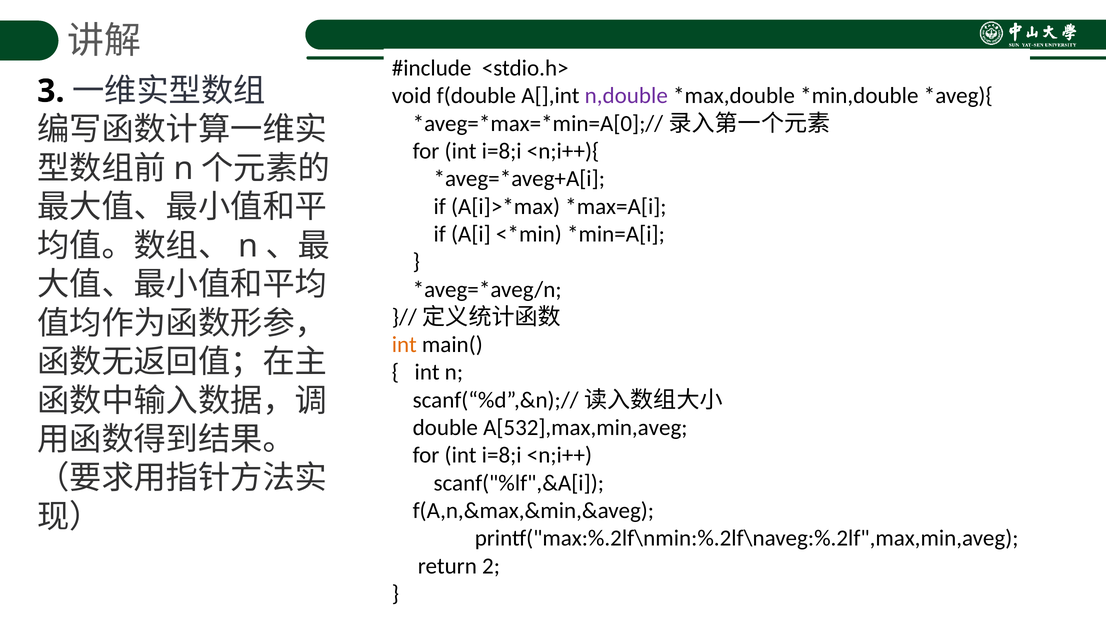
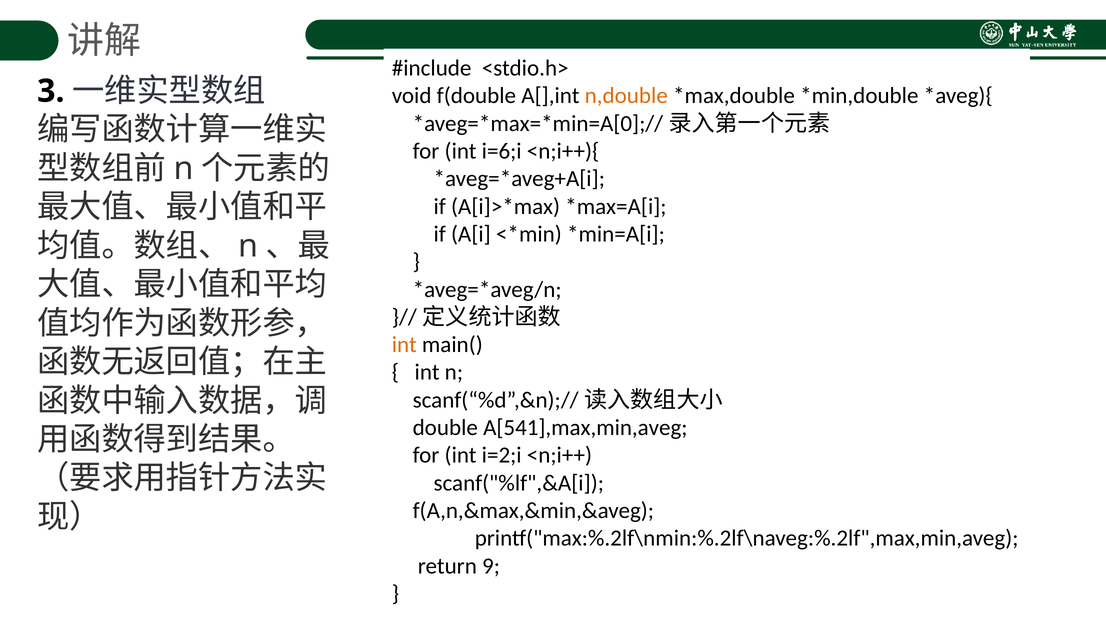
n,double colour: purple -> orange (626, 96)
i=8;i: i=8;i -> i=6;i (502, 151)
A[532],max,min,aveg: A[532],max,min,aveg -> A[541],max,min,aveg (585, 428)
i=8;i: i=8;i -> i=2;i (502, 455)
2: 2 -> 9 (491, 566)
